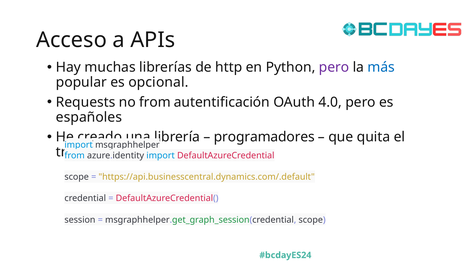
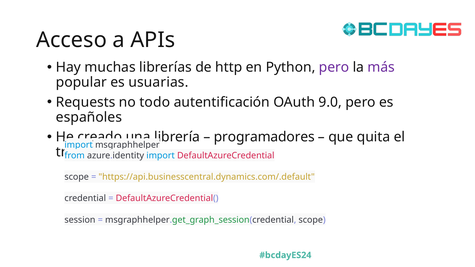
más colour: blue -> purple (381, 67)
opcional: opcional -> usuarias (158, 82)
no from: from -> todo (155, 102)
4.0: 4.0 -> 9.0 (330, 102)
